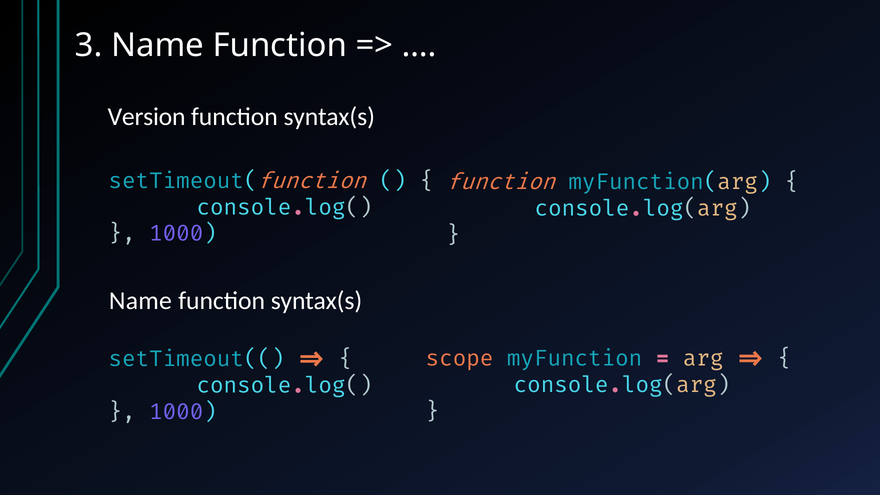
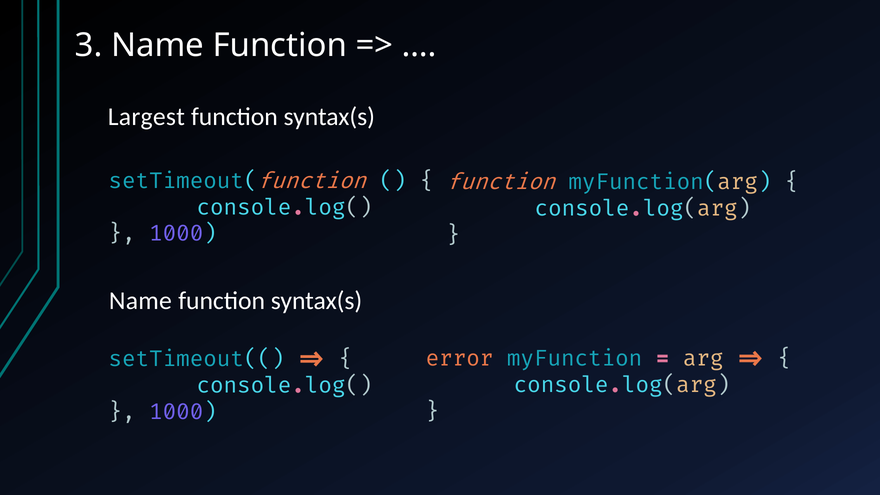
Version: Version -> Largest (146, 117)
scope: scope -> error (460, 359)
